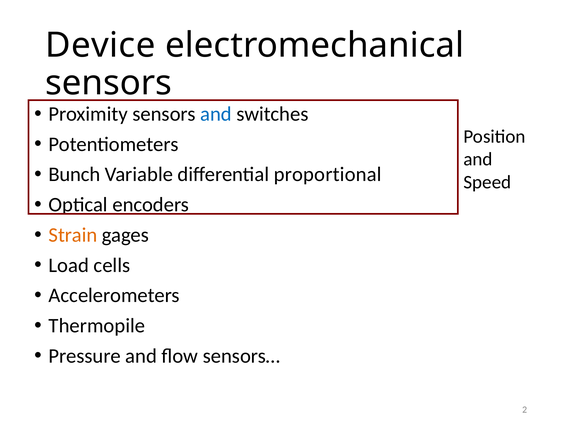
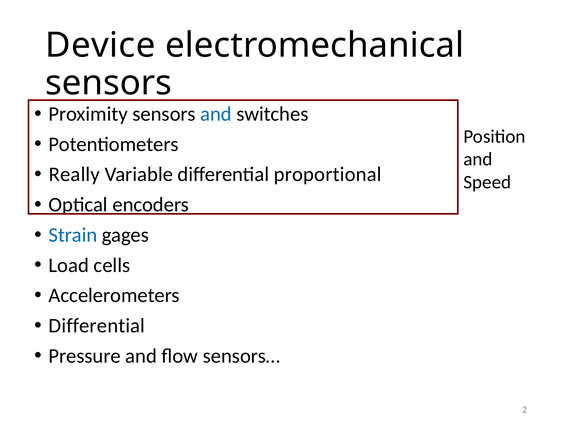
Bunch: Bunch -> Really (74, 174)
Strain colour: orange -> blue (73, 235)
Thermopile: Thermopile -> Differential (97, 326)
